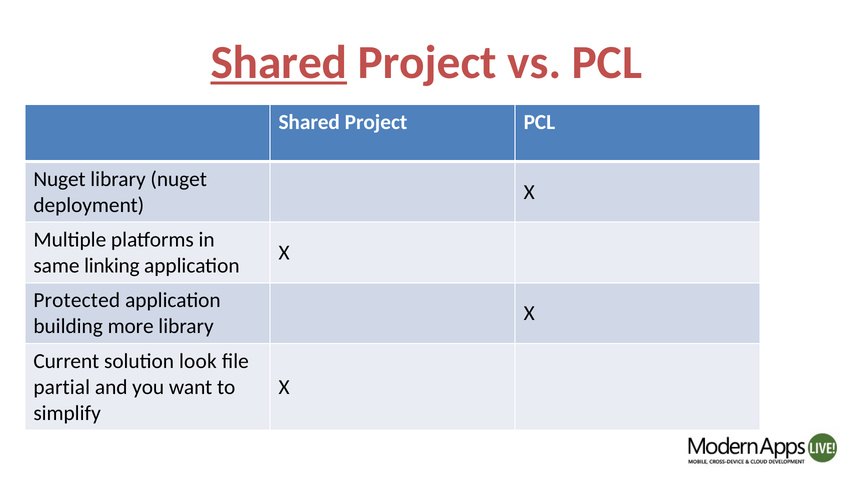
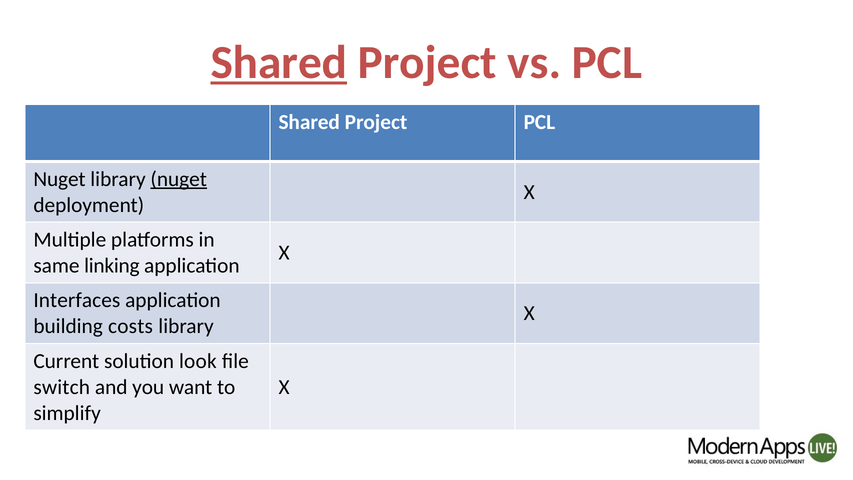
nuget underline: none -> present (179, 179)
Protected: Protected -> Interfaces (77, 300)
more: more -> costs (131, 326)
partial: partial -> switch (62, 387)
